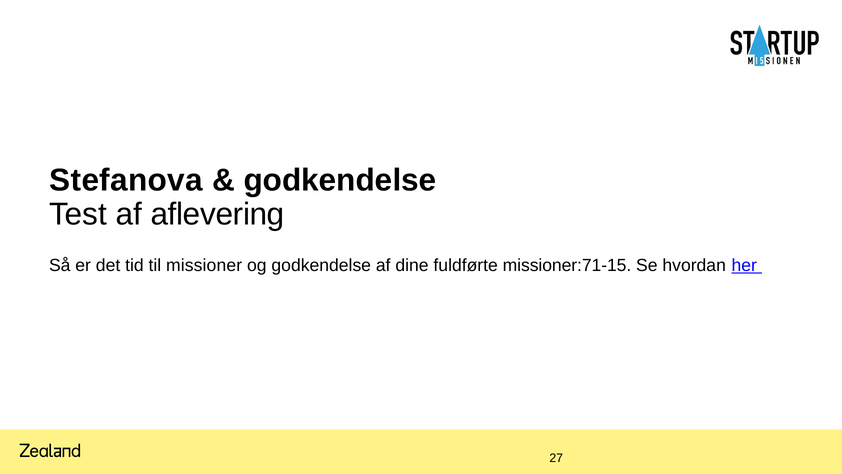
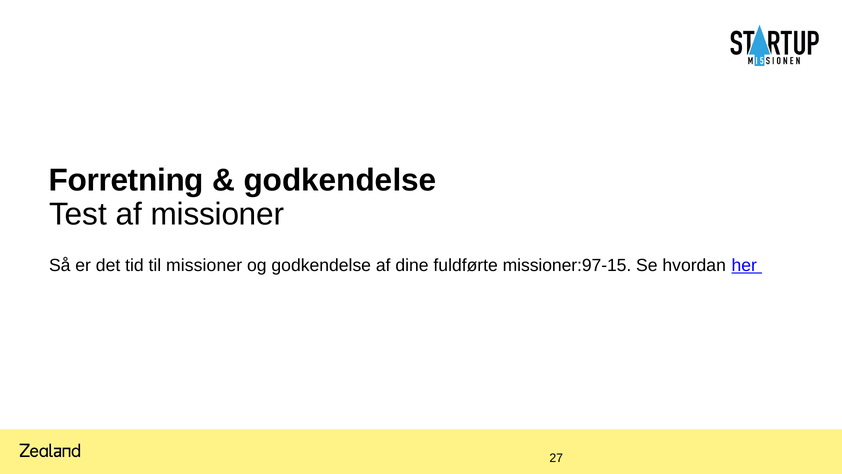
Stefanova: Stefanova -> Forretning (126, 180)
af aflevering: aflevering -> missioner (217, 214)
missioner:71-15: missioner:71-15 -> missioner:97-15 (567, 265)
